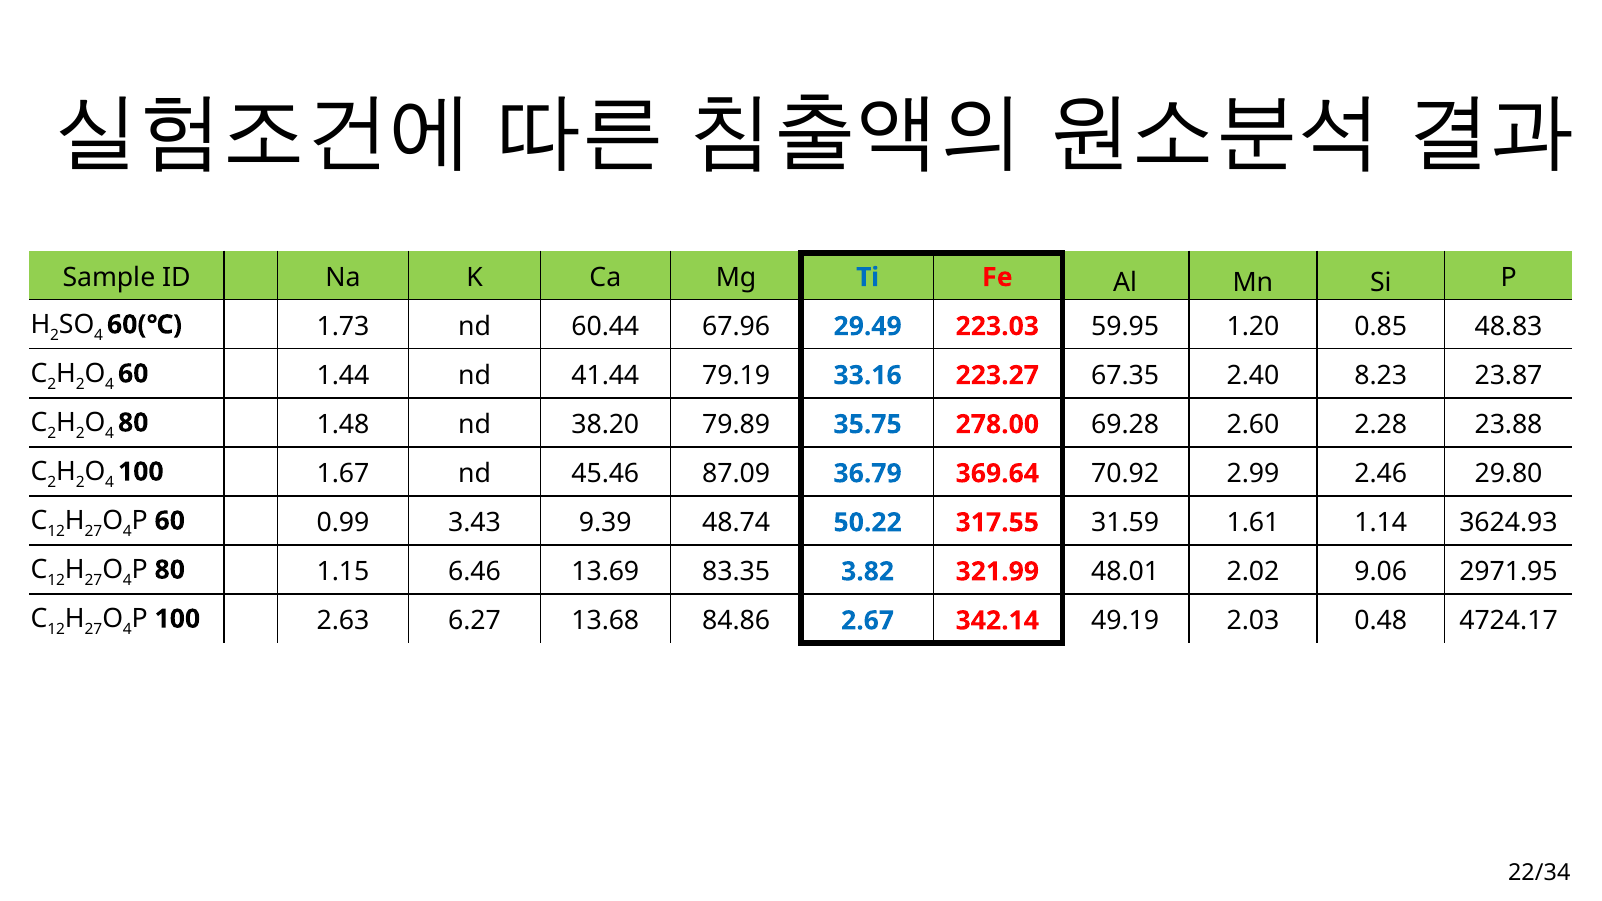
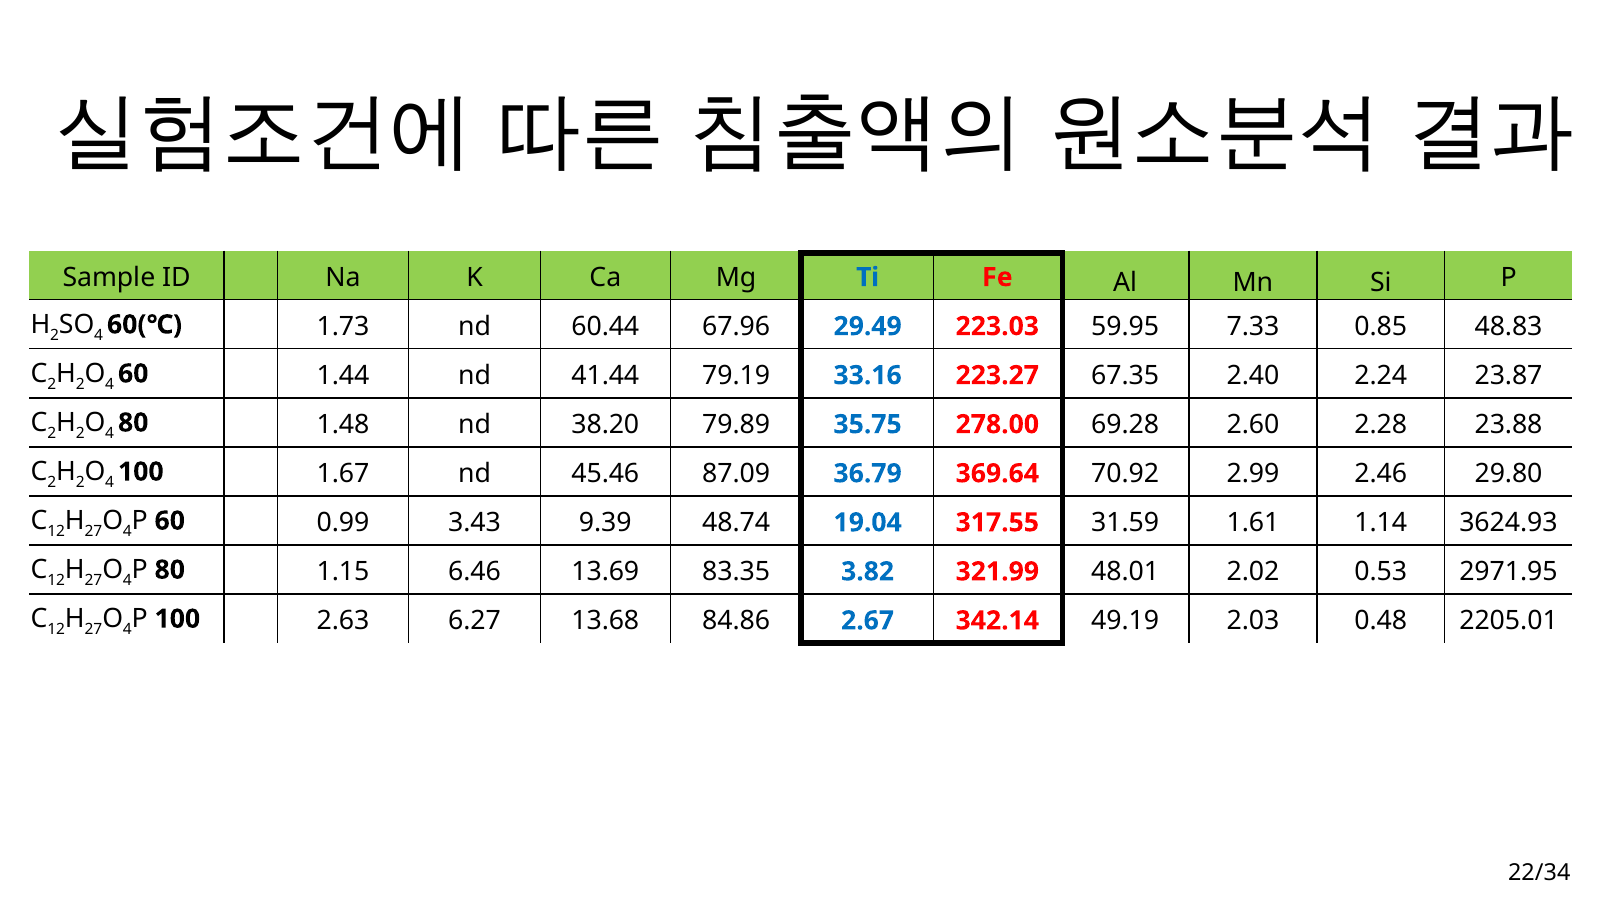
1.20: 1.20 -> 7.33 (1253, 326)
8.23: 8.23 -> 2.24 (1381, 375)
50.22: 50.22 -> 19.04 (868, 523)
9.06: 9.06 -> 0.53 (1381, 572)
4724.17: 4724.17 -> 2205.01 (1509, 621)
